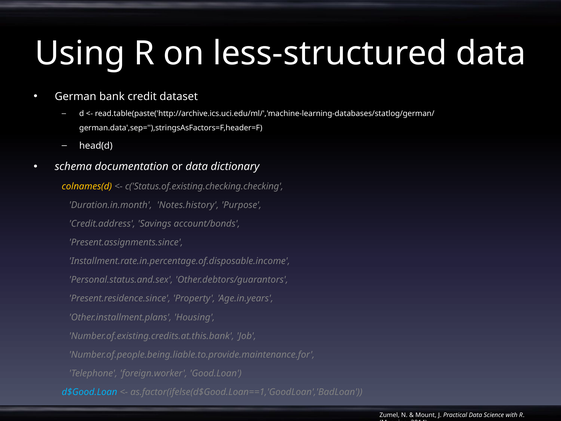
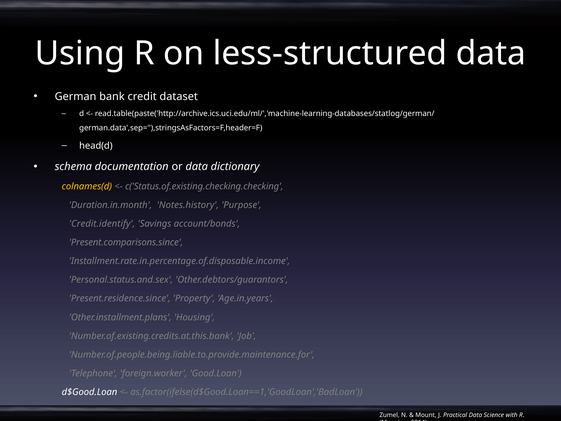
Credit.address: Credit.address -> Credit.identify (102, 224)
Present.assignments.since: Present.assignments.since -> Present.comparisons.since (126, 242)
d$Good.Loan colour: light blue -> white (89, 392)
